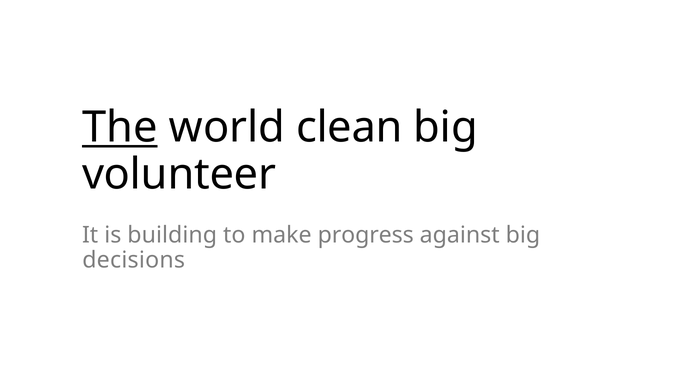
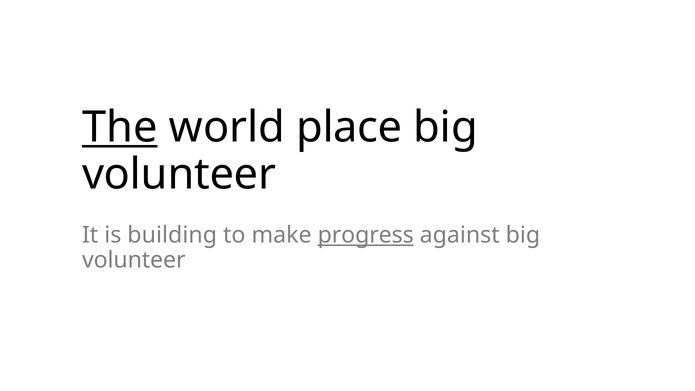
clean: clean -> place (349, 128)
progress underline: none -> present (366, 235)
decisions: decisions -> volunteer (134, 260)
